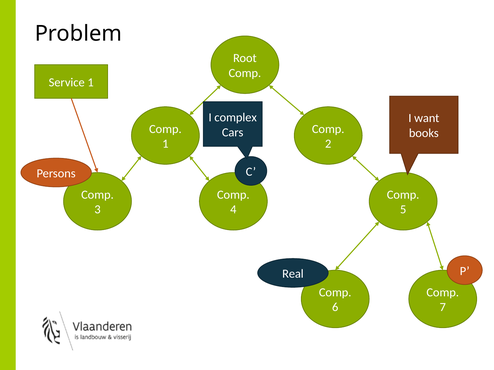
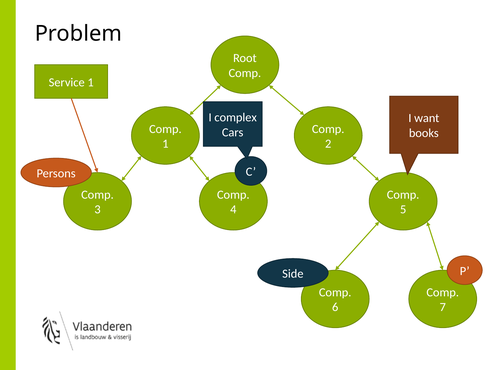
Real: Real -> Side (293, 274)
